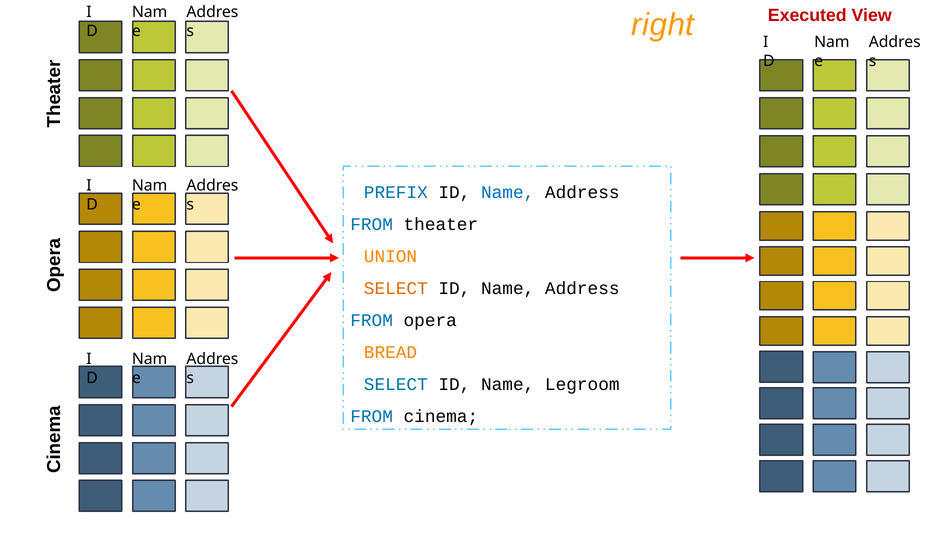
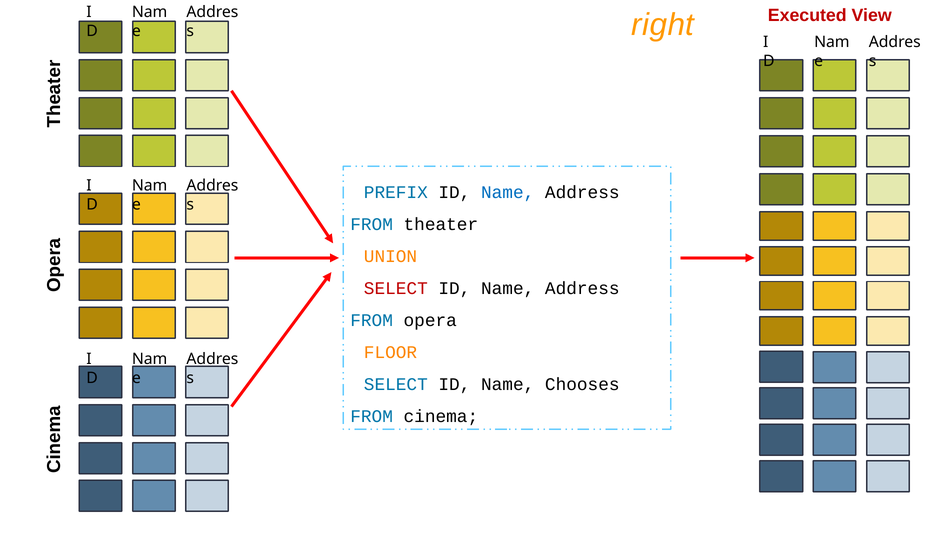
SELECT colour: orange -> red (396, 288)
BREAD: BREAD -> FLOOR (391, 352)
Legroom: Legroom -> Chooses (582, 384)
